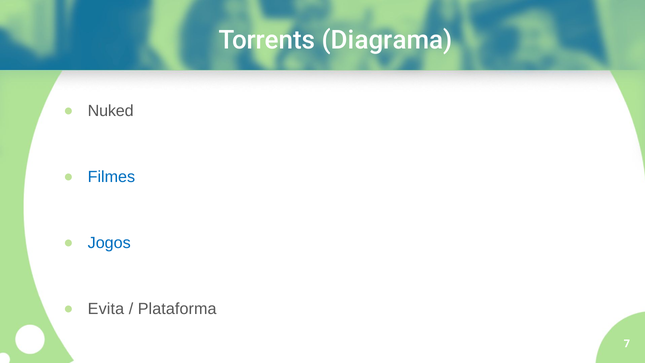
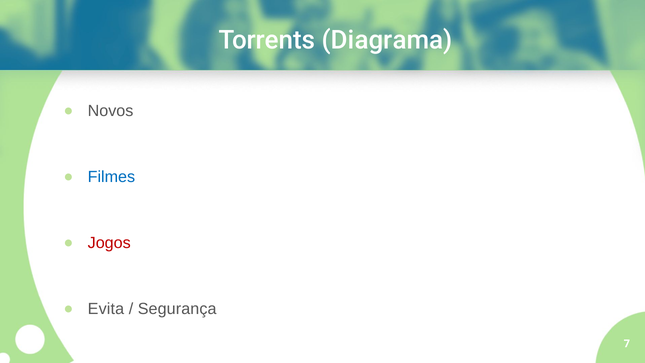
Nuked: Nuked -> Novos (111, 111)
Jogos colour: blue -> red (109, 243)
Plataforma: Plataforma -> Segurança (177, 309)
